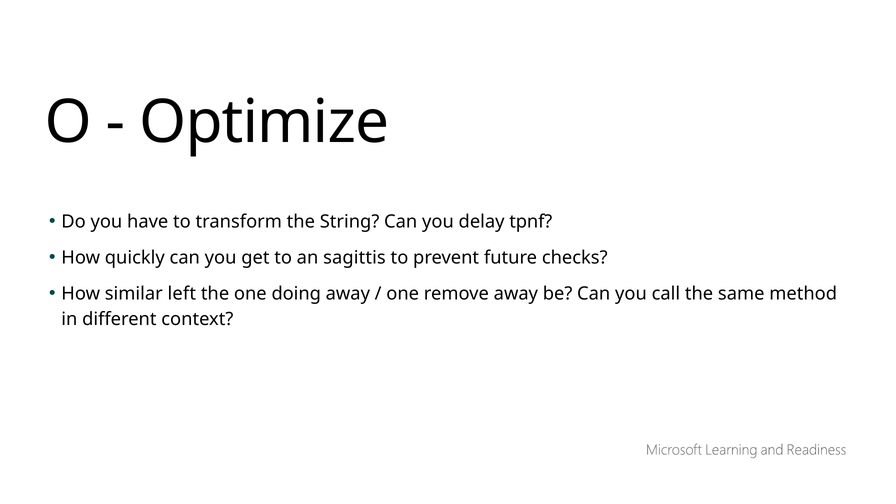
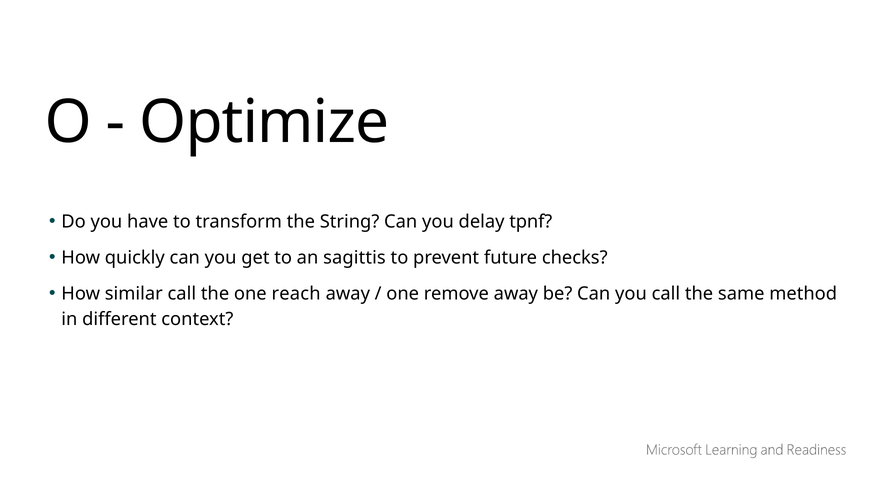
similar left: left -> call (182, 294)
doing: doing -> reach (296, 294)
